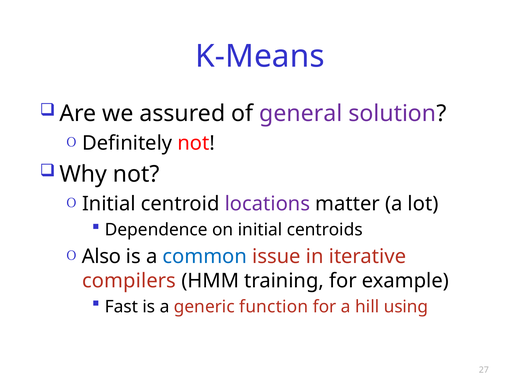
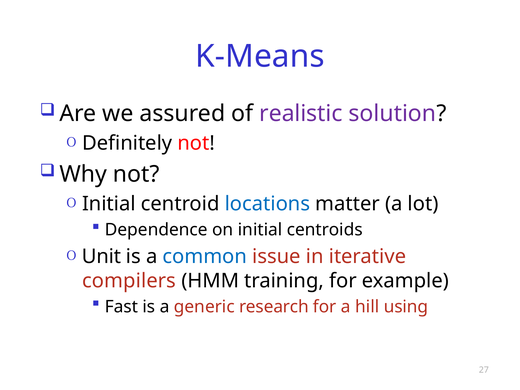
general: general -> realistic (301, 113)
locations colour: purple -> blue (267, 204)
Also: Also -> Unit (102, 257)
function: function -> research (274, 307)
